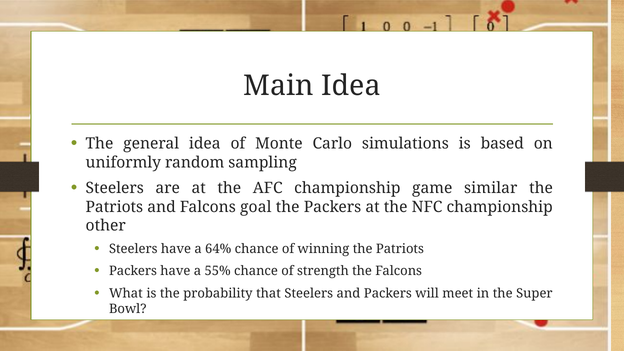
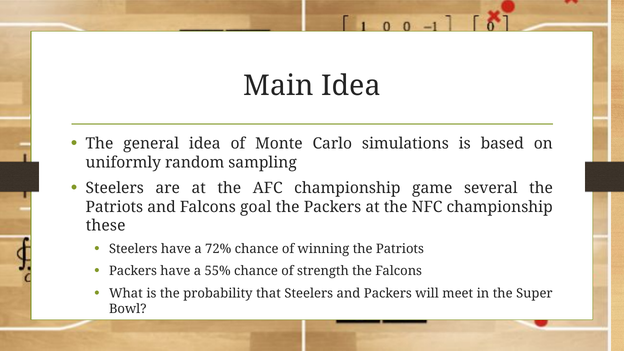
similar: similar -> several (491, 188)
other: other -> these (106, 226)
64%: 64% -> 72% (218, 249)
